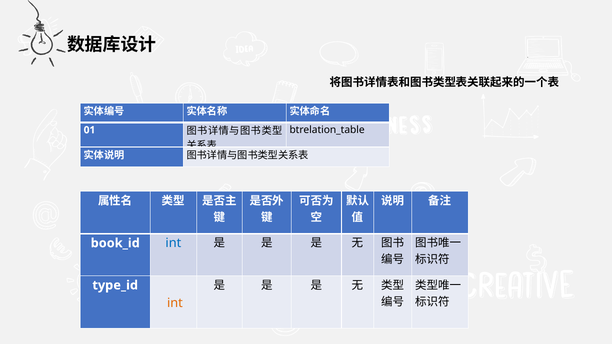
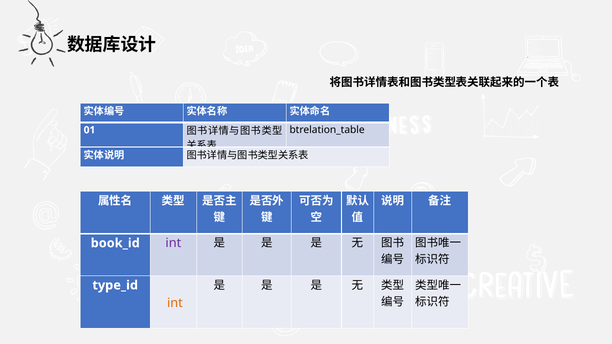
int colour: blue -> purple (173, 243)
